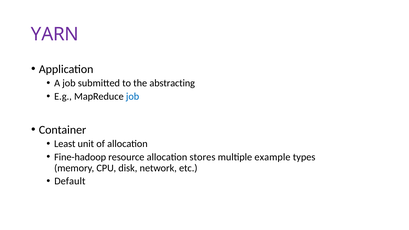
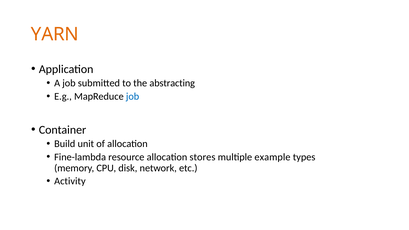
YARN colour: purple -> orange (55, 34)
Least: Least -> Build (65, 144)
Fine-hadoop: Fine-hadoop -> Fine-lambda (80, 157)
Default: Default -> Activity (70, 181)
